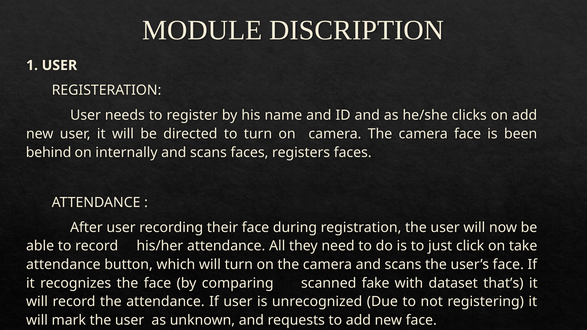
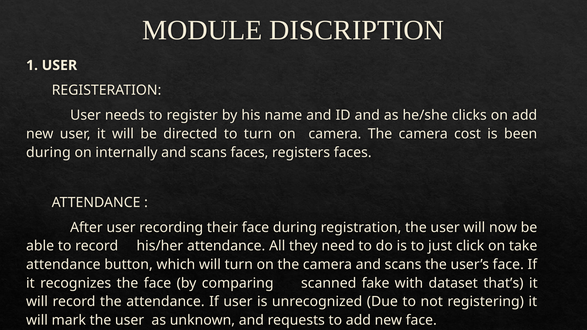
camera face: face -> cost (468, 134)
behind: behind -> during (48, 153)
